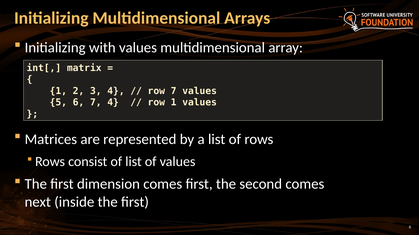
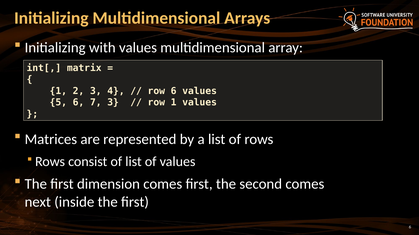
row 7: 7 -> 6 (174, 91)
7 4: 4 -> 3 (113, 103)
